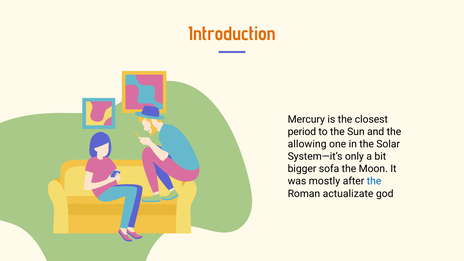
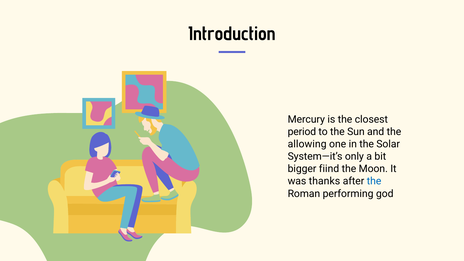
Introduction colour: orange -> black (232, 34)
sofa: sofa -> fiind (329, 169)
mostly: mostly -> thanks (324, 181)
actualizate: actualizate -> performing (348, 194)
